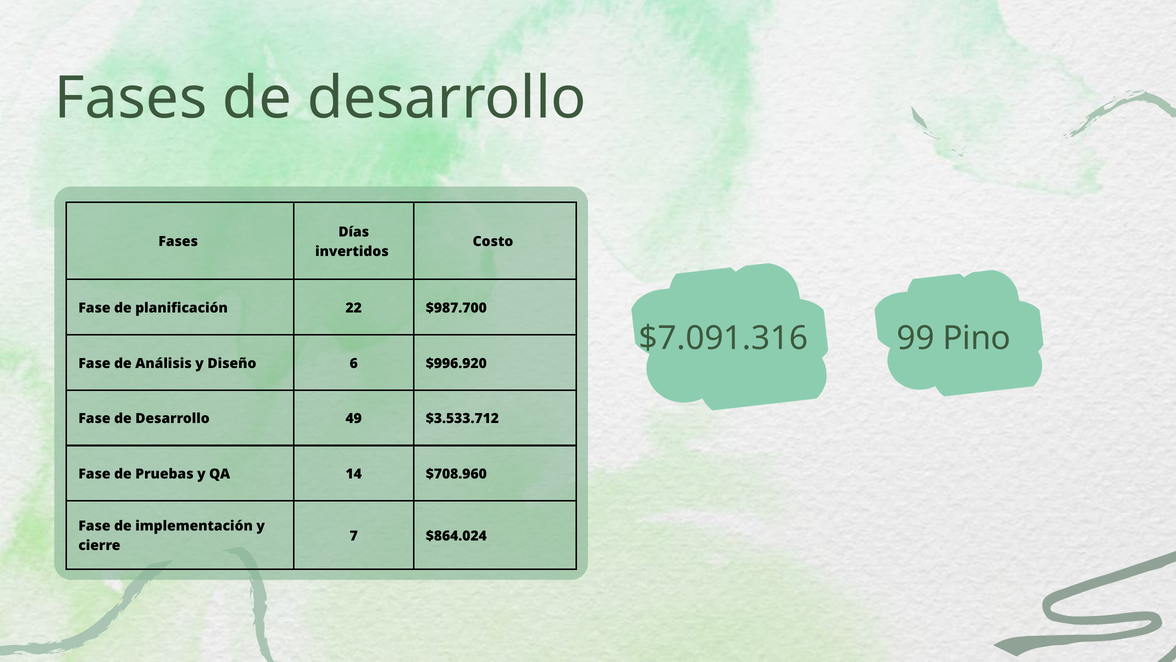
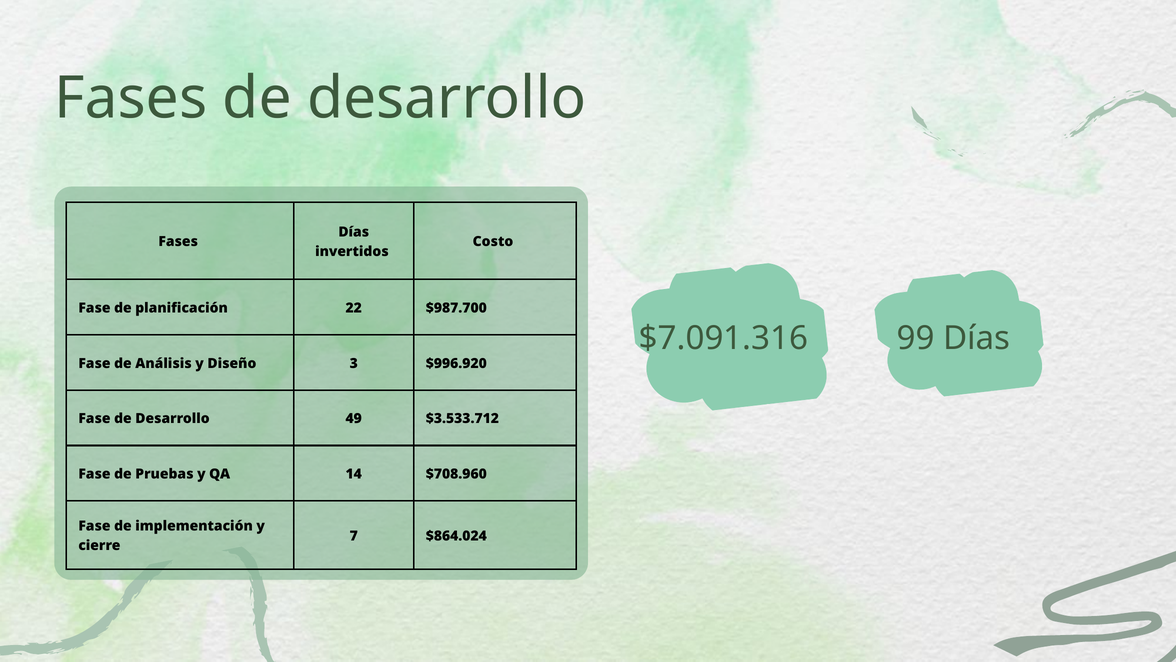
99 Pino: Pino -> Días (977, 338)
6: 6 -> 3 (354, 363)
